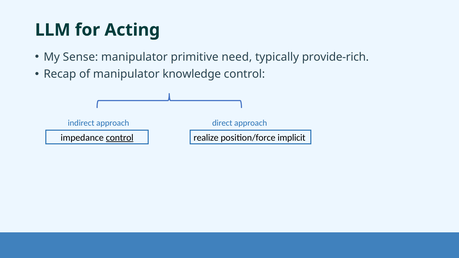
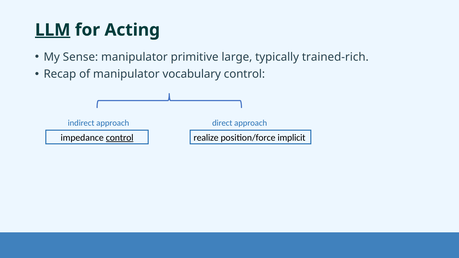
LLM underline: none -> present (53, 30)
need: need -> large (237, 57)
provide-rich: provide-rich -> trained-rich (335, 57)
knowledge: knowledge -> vocabulary (192, 74)
